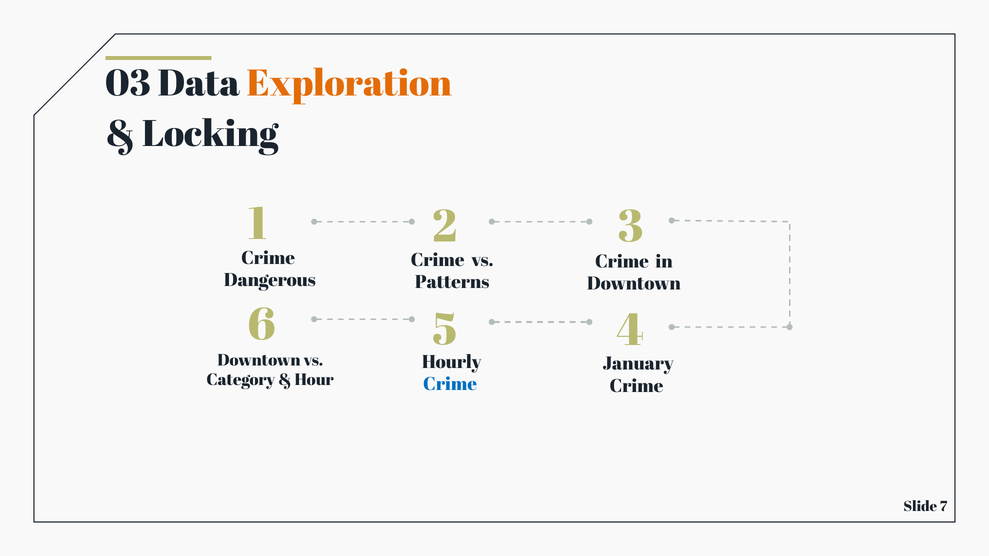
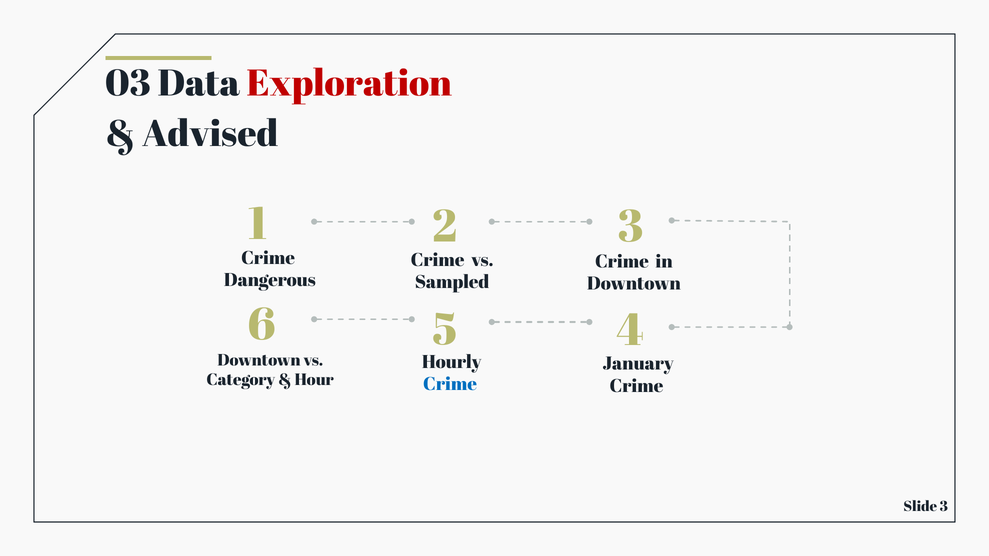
Exploration colour: orange -> red (349, 84)
Locking: Locking -> Advised (210, 134)
Patterns: Patterns -> Sampled (452, 282)
7: 7 -> 3 (944, 507)
